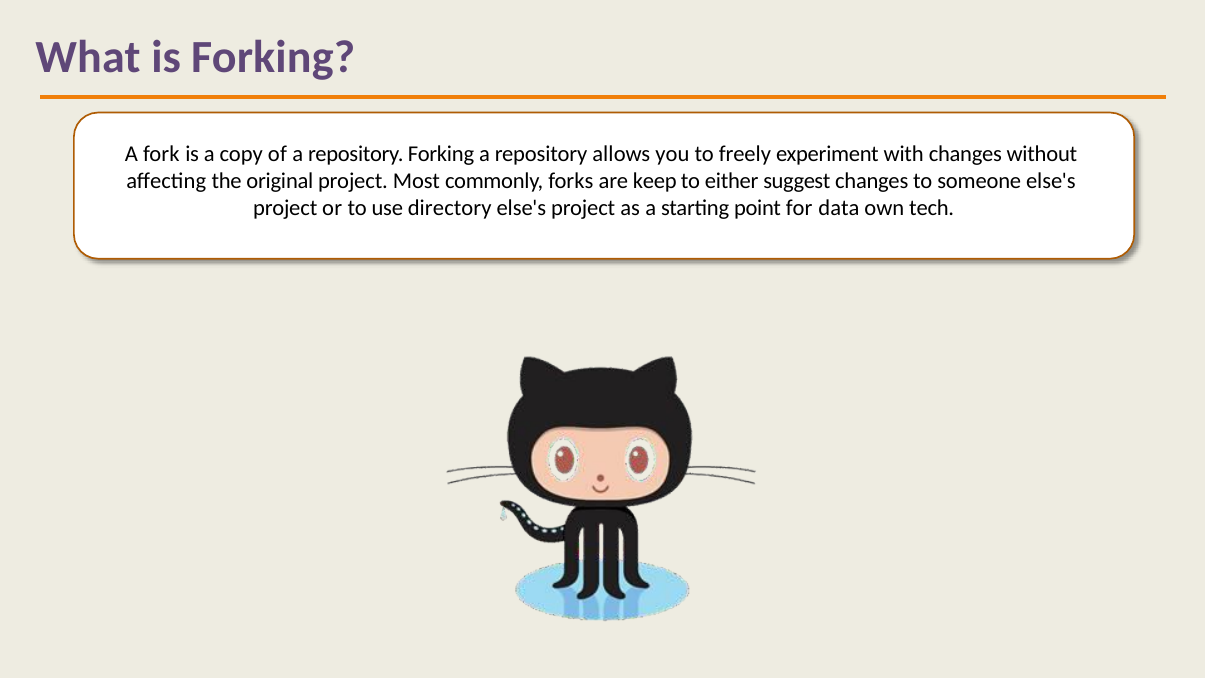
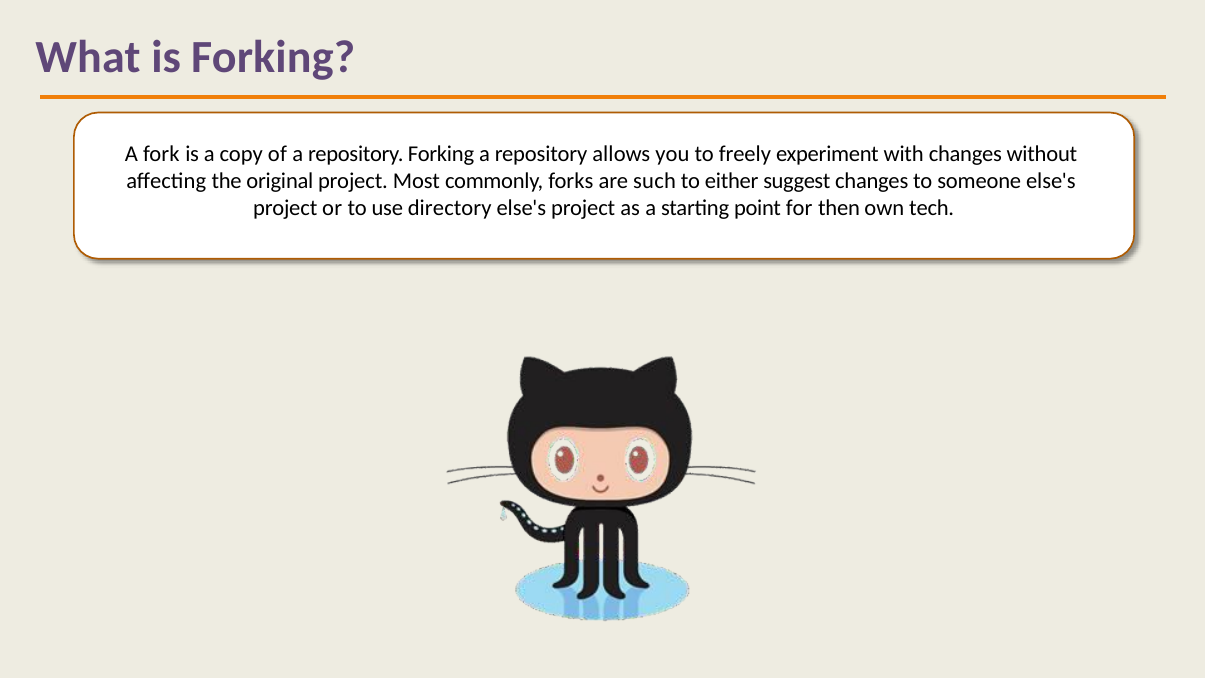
keep: keep -> such (655, 181)
data: data -> then (839, 208)
